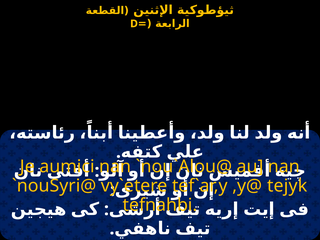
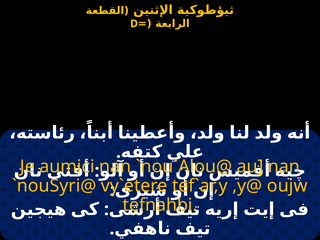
tejyk: tejyk -> oujw (287, 186)
